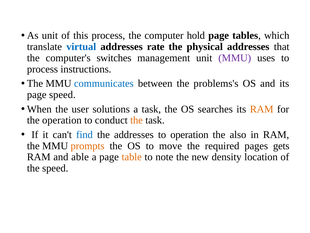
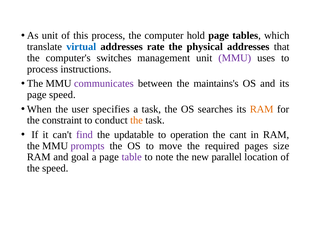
communicates colour: blue -> purple (104, 83)
problems's: problems's -> maintains's (216, 83)
solutions: solutions -> specifies (111, 109)
the operation: operation -> constraint (62, 120)
find colour: blue -> purple (84, 134)
the addresses: addresses -> updatable (134, 134)
also: also -> cant (238, 134)
prompts colour: orange -> purple (88, 146)
gets: gets -> size (281, 146)
able: able -> goal (80, 157)
table colour: orange -> purple (132, 157)
density: density -> parallel (227, 157)
